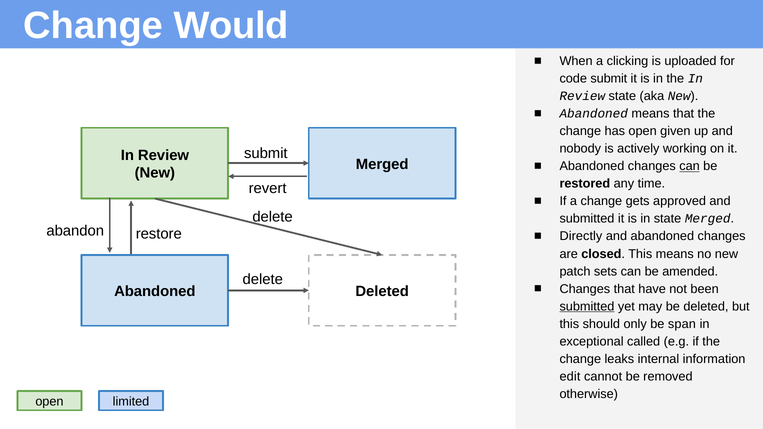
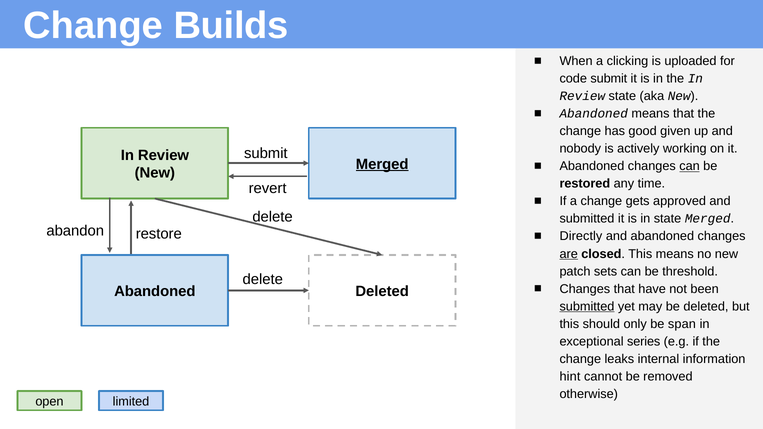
Would: Would -> Builds (231, 26)
has open: open -> good (643, 131)
Merged underline: none -> present (382, 164)
are underline: none -> present (569, 254)
amended: amended -> threshold (690, 271)
called: called -> series (644, 342)
edit: edit -> hint (570, 377)
